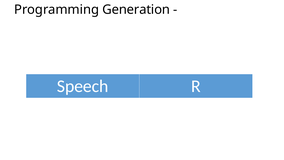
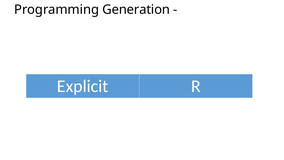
Speech: Speech -> Explicit (83, 86)
